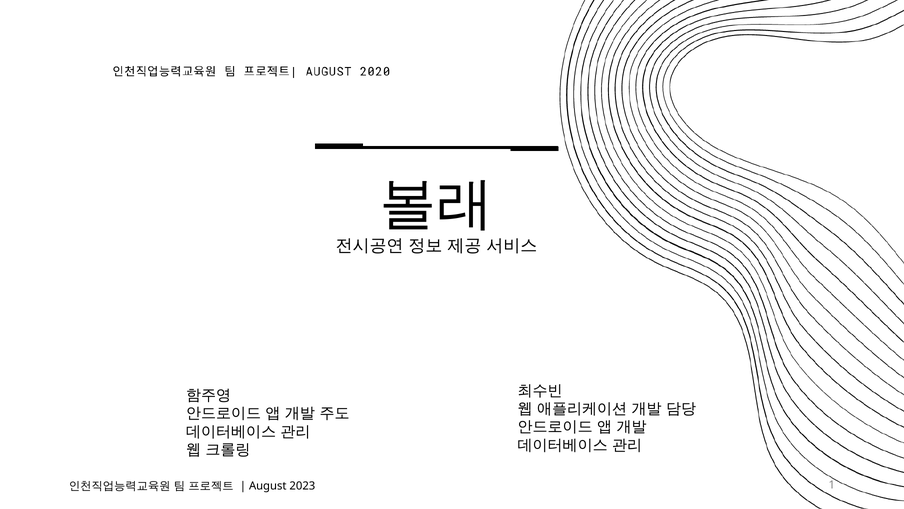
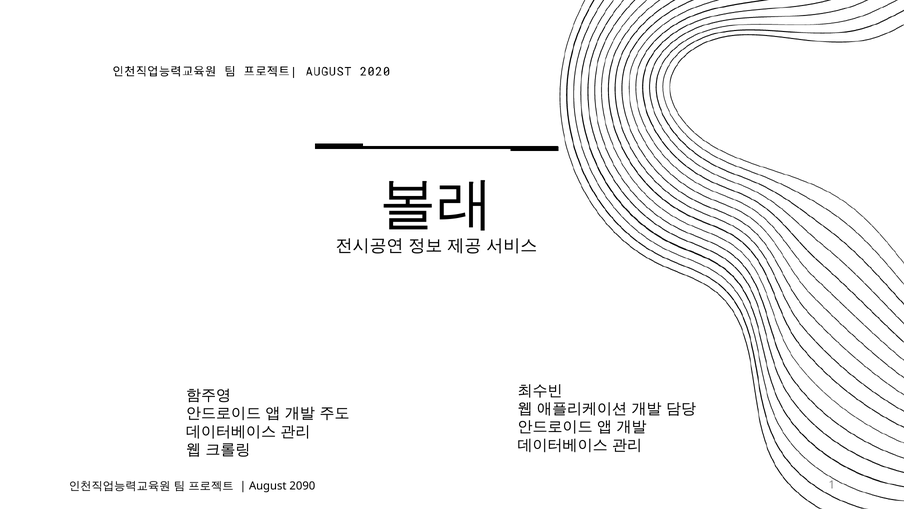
2023: 2023 -> 2090 (302, 486)
